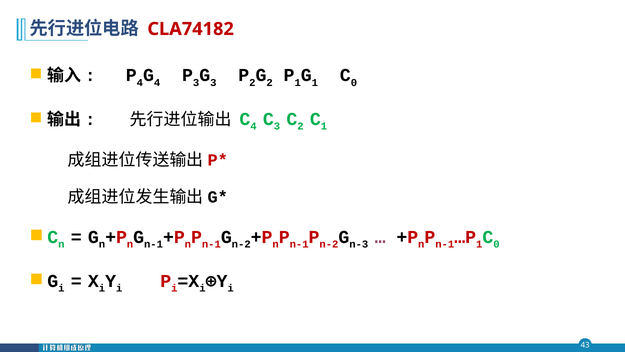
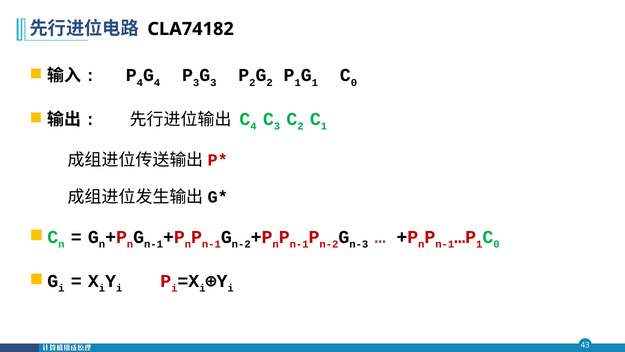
CLA74182 colour: red -> black (191, 29)
